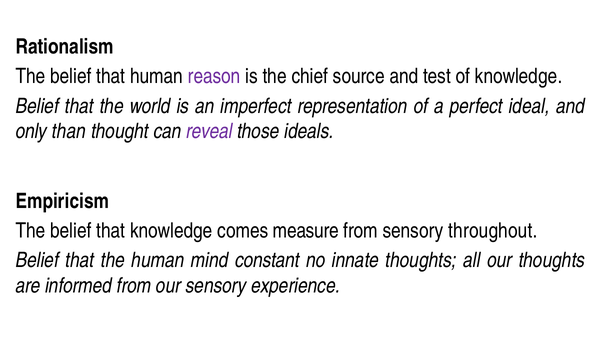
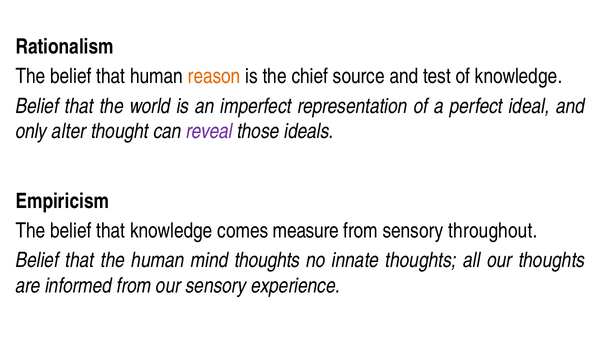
reason colour: purple -> orange (214, 76)
than: than -> alter (69, 131)
mind constant: constant -> thoughts (267, 260)
